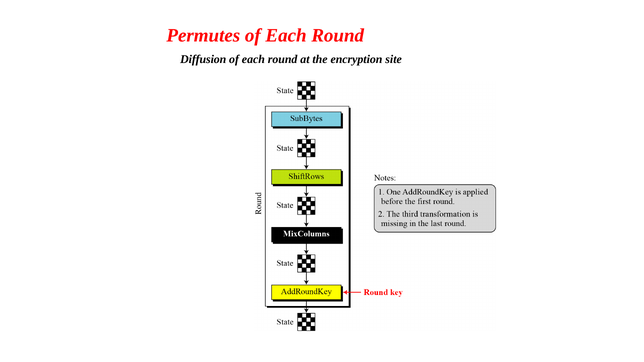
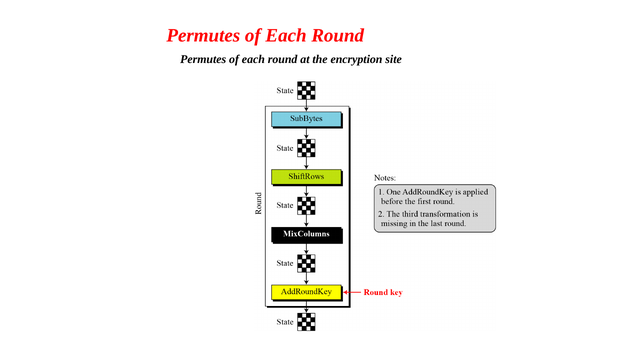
Diffusion: Diffusion -> Permutes (203, 59)
